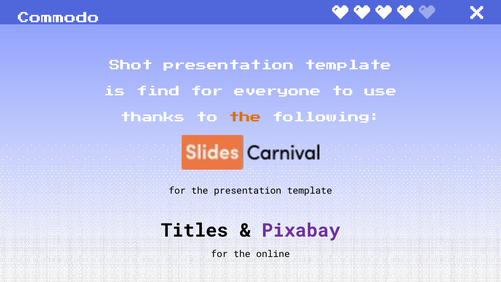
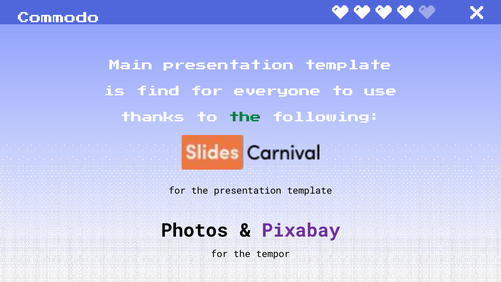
Shot: Shot -> Main (131, 67)
the colour: orange -> green (245, 119)
Titles: Titles -> Photos (195, 230)
online: online -> tempor (273, 254)
